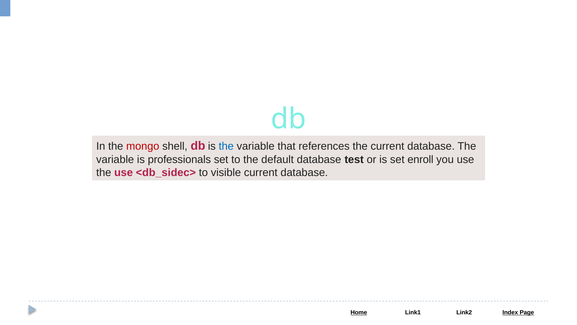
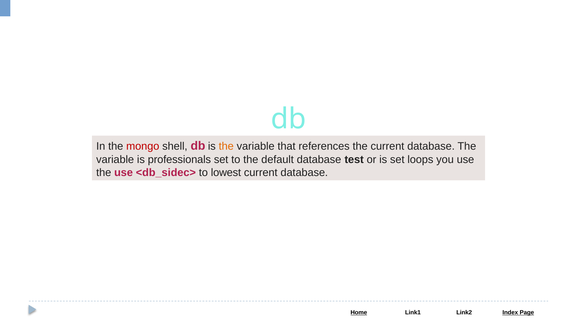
the colour: blue -> orange (226, 146)
enroll: enroll -> loops (420, 159)
visible: visible -> lowest (226, 172)
